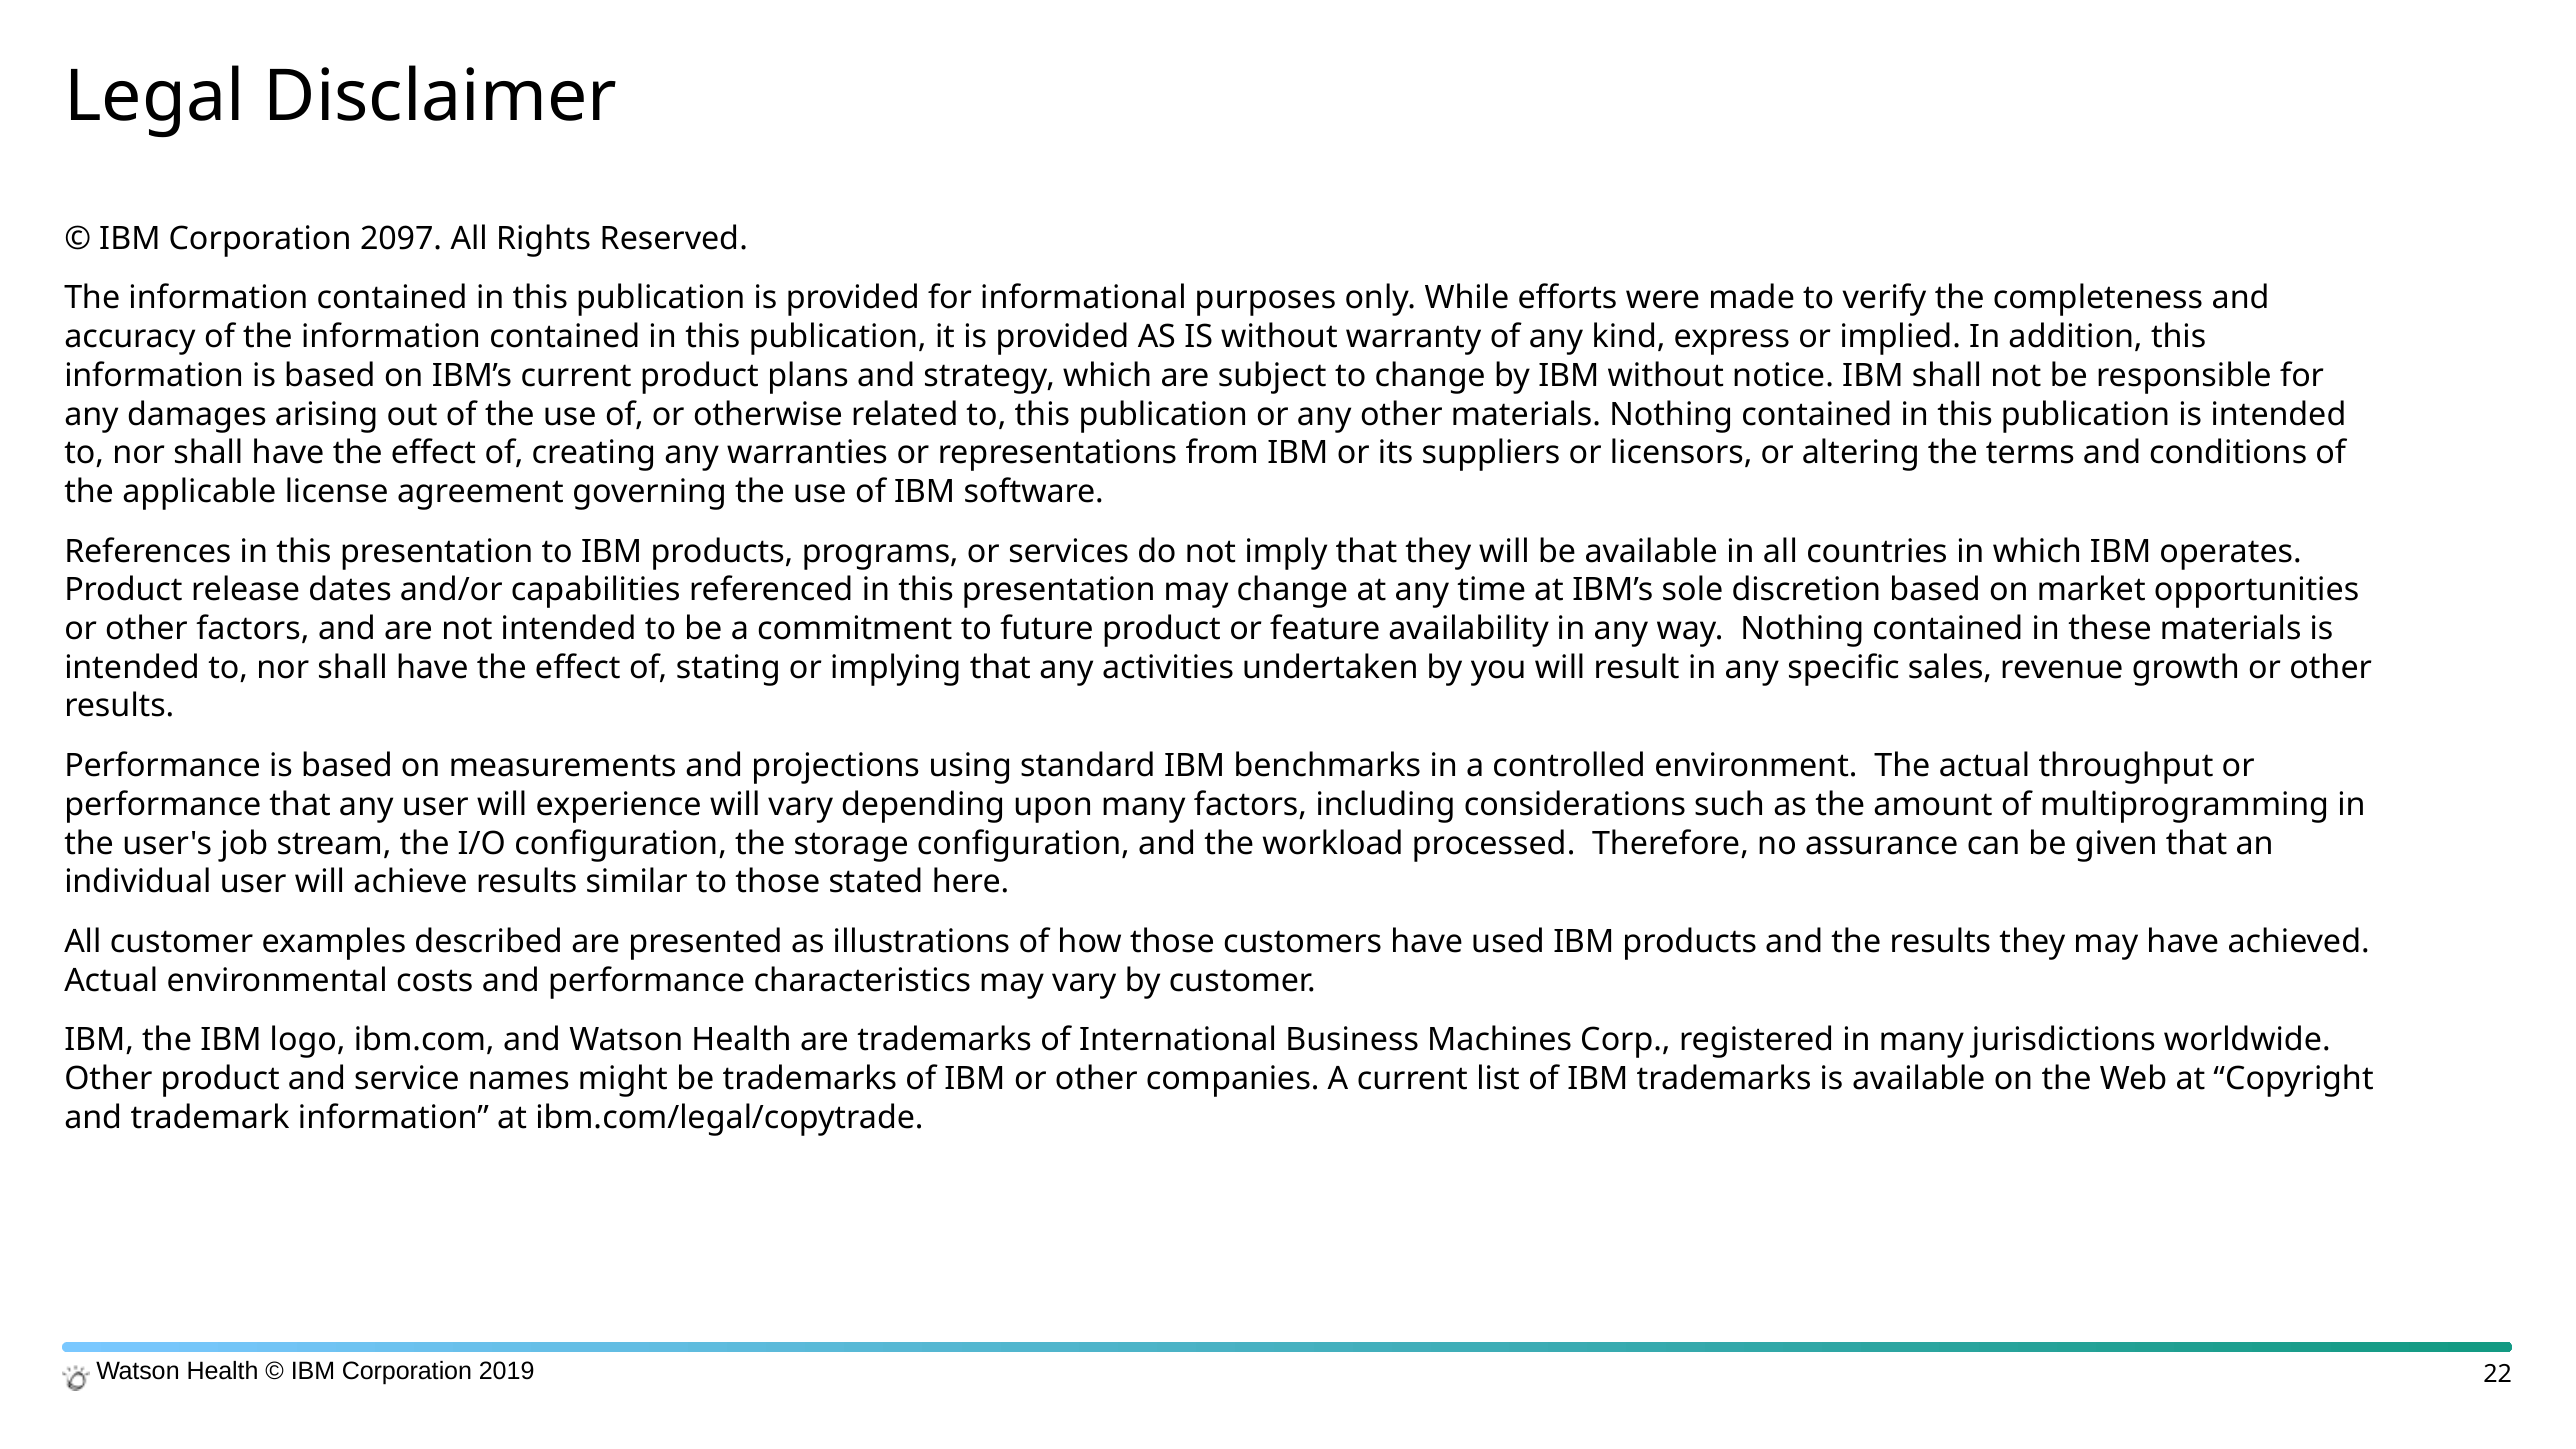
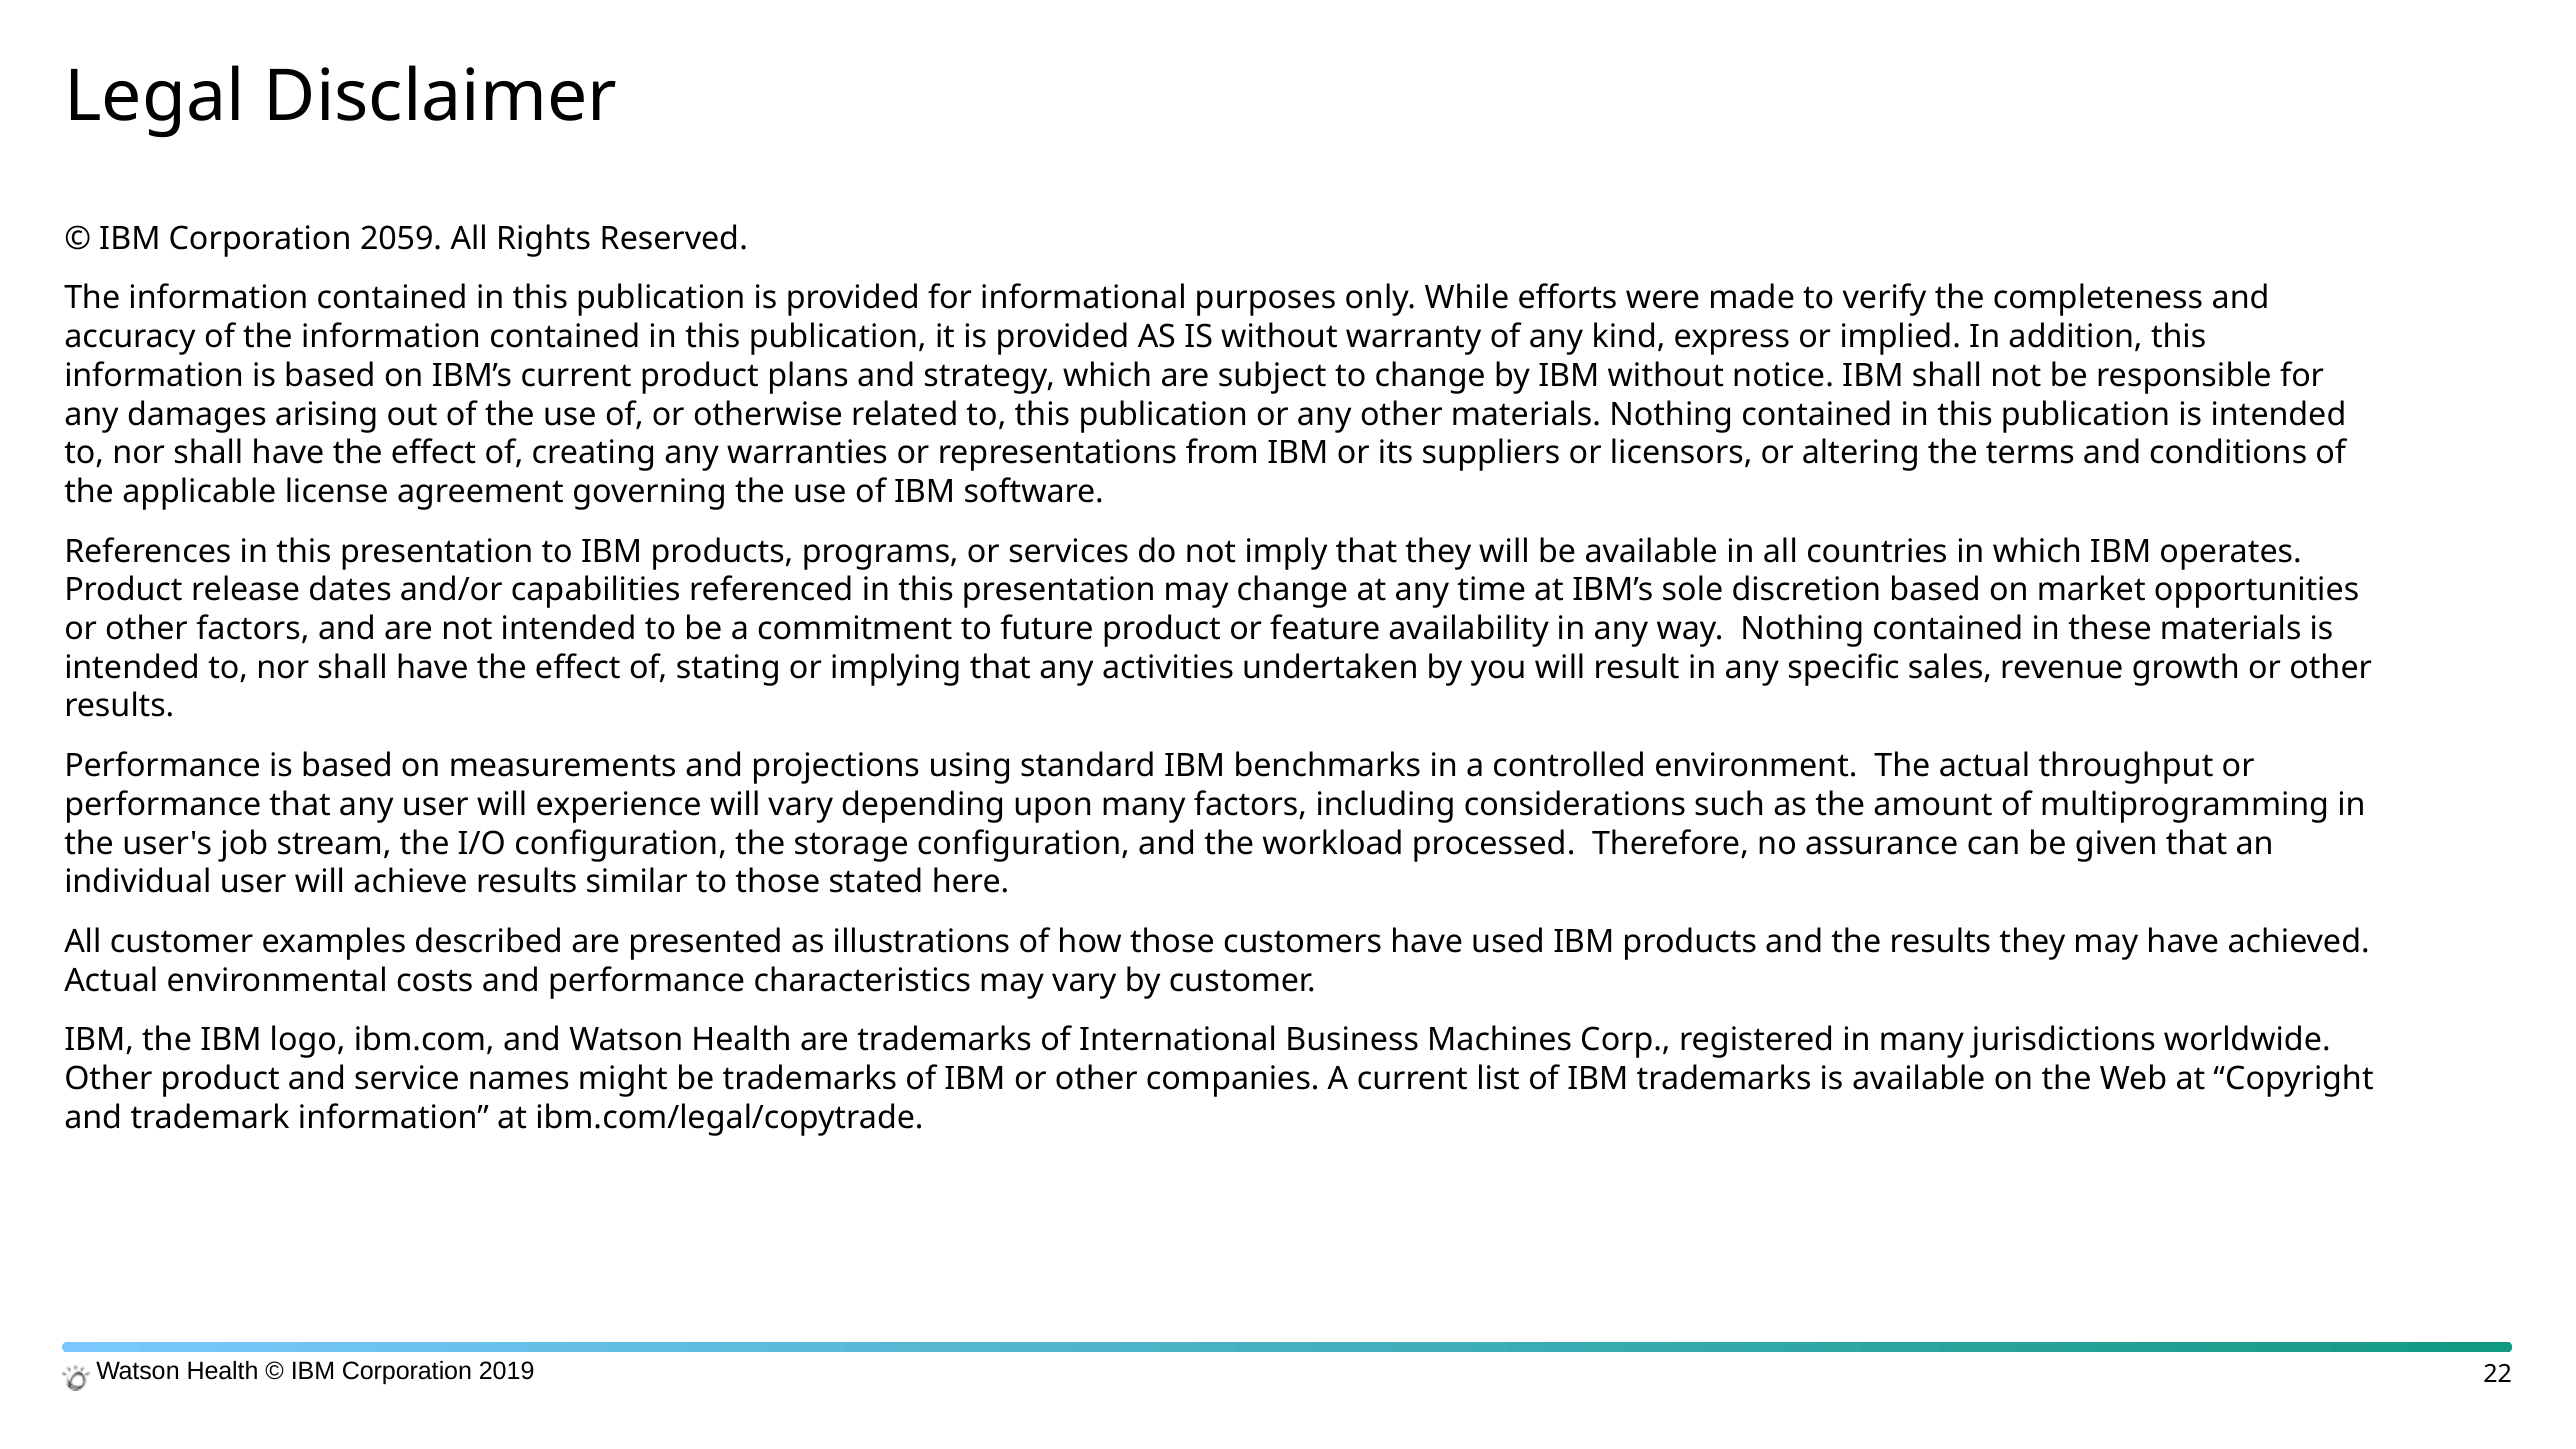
2097: 2097 -> 2059 (401, 239)
